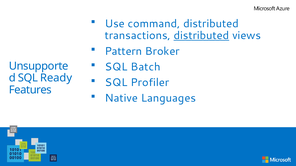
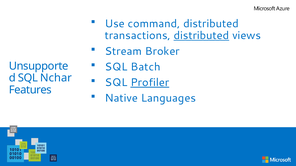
Pattern: Pattern -> Stream (123, 51)
Ready: Ready -> Nchar (56, 78)
Profiler underline: none -> present (150, 83)
